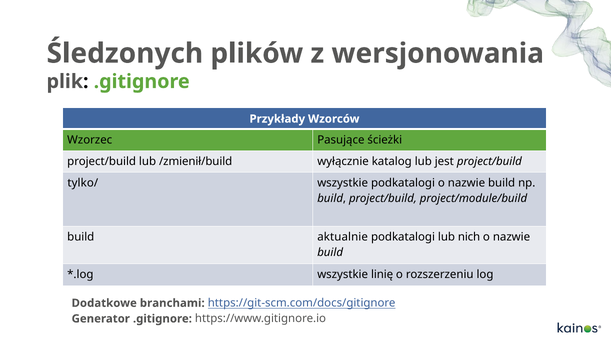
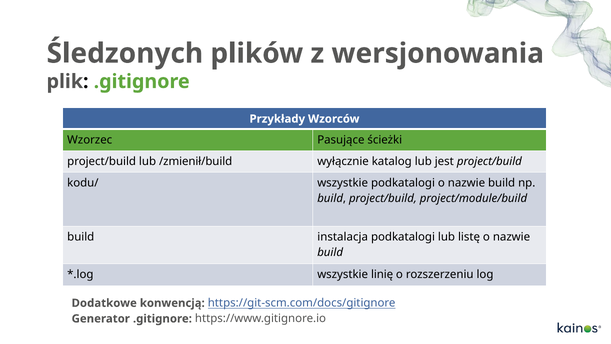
tylko/: tylko/ -> kodu/ (83, 183)
aktualnie: aktualnie -> instalacja (343, 237)
nich: nich -> listę (469, 237)
branchami: branchami -> konwencją (172, 303)
